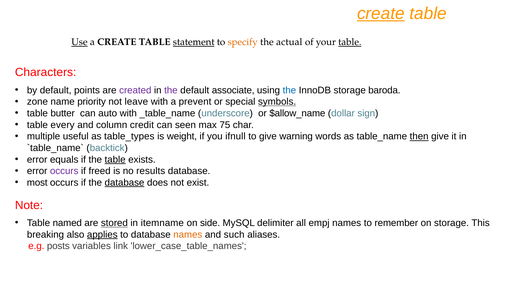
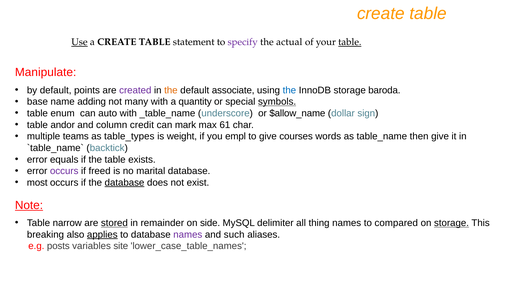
create underline: present -> none (381, 13)
statement underline: present -> none (194, 42)
specify colour: orange -> purple (243, 42)
Characters: Characters -> Manipulate (46, 73)
the colour: purple -> orange (171, 90)
zone: zone -> base (37, 102)
priority: priority -> adding (92, 102)
leave: leave -> many (136, 102)
prevent: prevent -> quantity (195, 102)
butter: butter -> enum (63, 114)
every: every -> andor (63, 125)
seen: seen -> mark (186, 125)
75: 75 -> 61 (225, 125)
useful: useful -> teams (76, 137)
ifnull: ifnull -> empl (236, 137)
warning: warning -> courses (296, 137)
then underline: present -> none (419, 137)
table underline: present -> none (115, 160)
results: results -> marital (151, 171)
Note underline: none -> present (29, 206)
named: named -> narrow (67, 224)
itemname: itemname -> remainder (162, 224)
empj: empj -> thing (319, 224)
remember: remember -> compared (396, 224)
storage underline: none -> present (452, 224)
names colour: orange -> purple (188, 235)
link: link -> site (121, 247)
